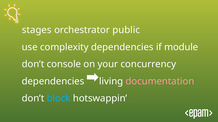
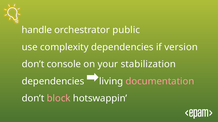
stages: stages -> handle (37, 30)
module: module -> version (181, 47)
concurrency: concurrency -> stabilization (148, 65)
block colour: light blue -> pink (59, 99)
